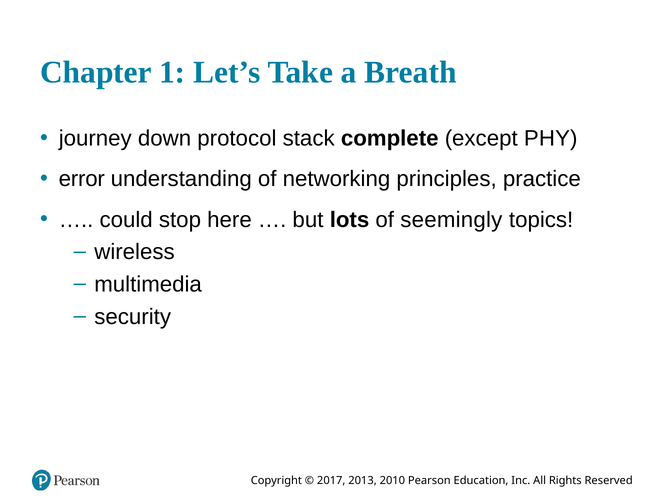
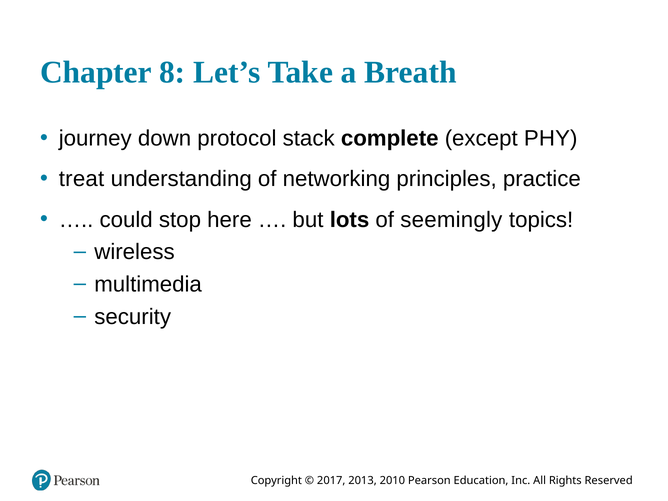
1: 1 -> 8 (172, 72)
error: error -> treat (82, 179)
